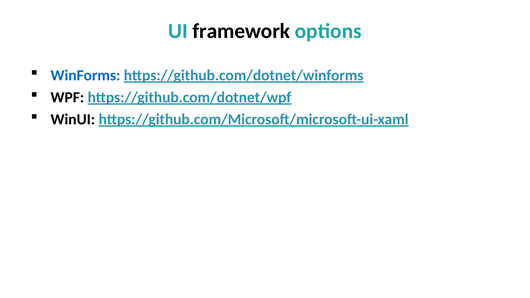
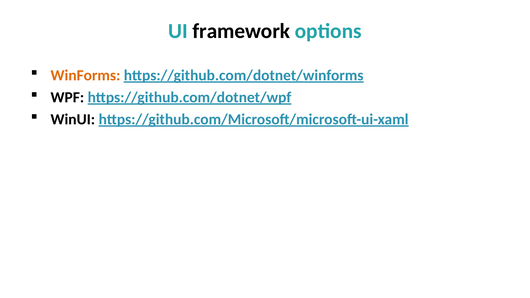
WinForms colour: blue -> orange (85, 75)
